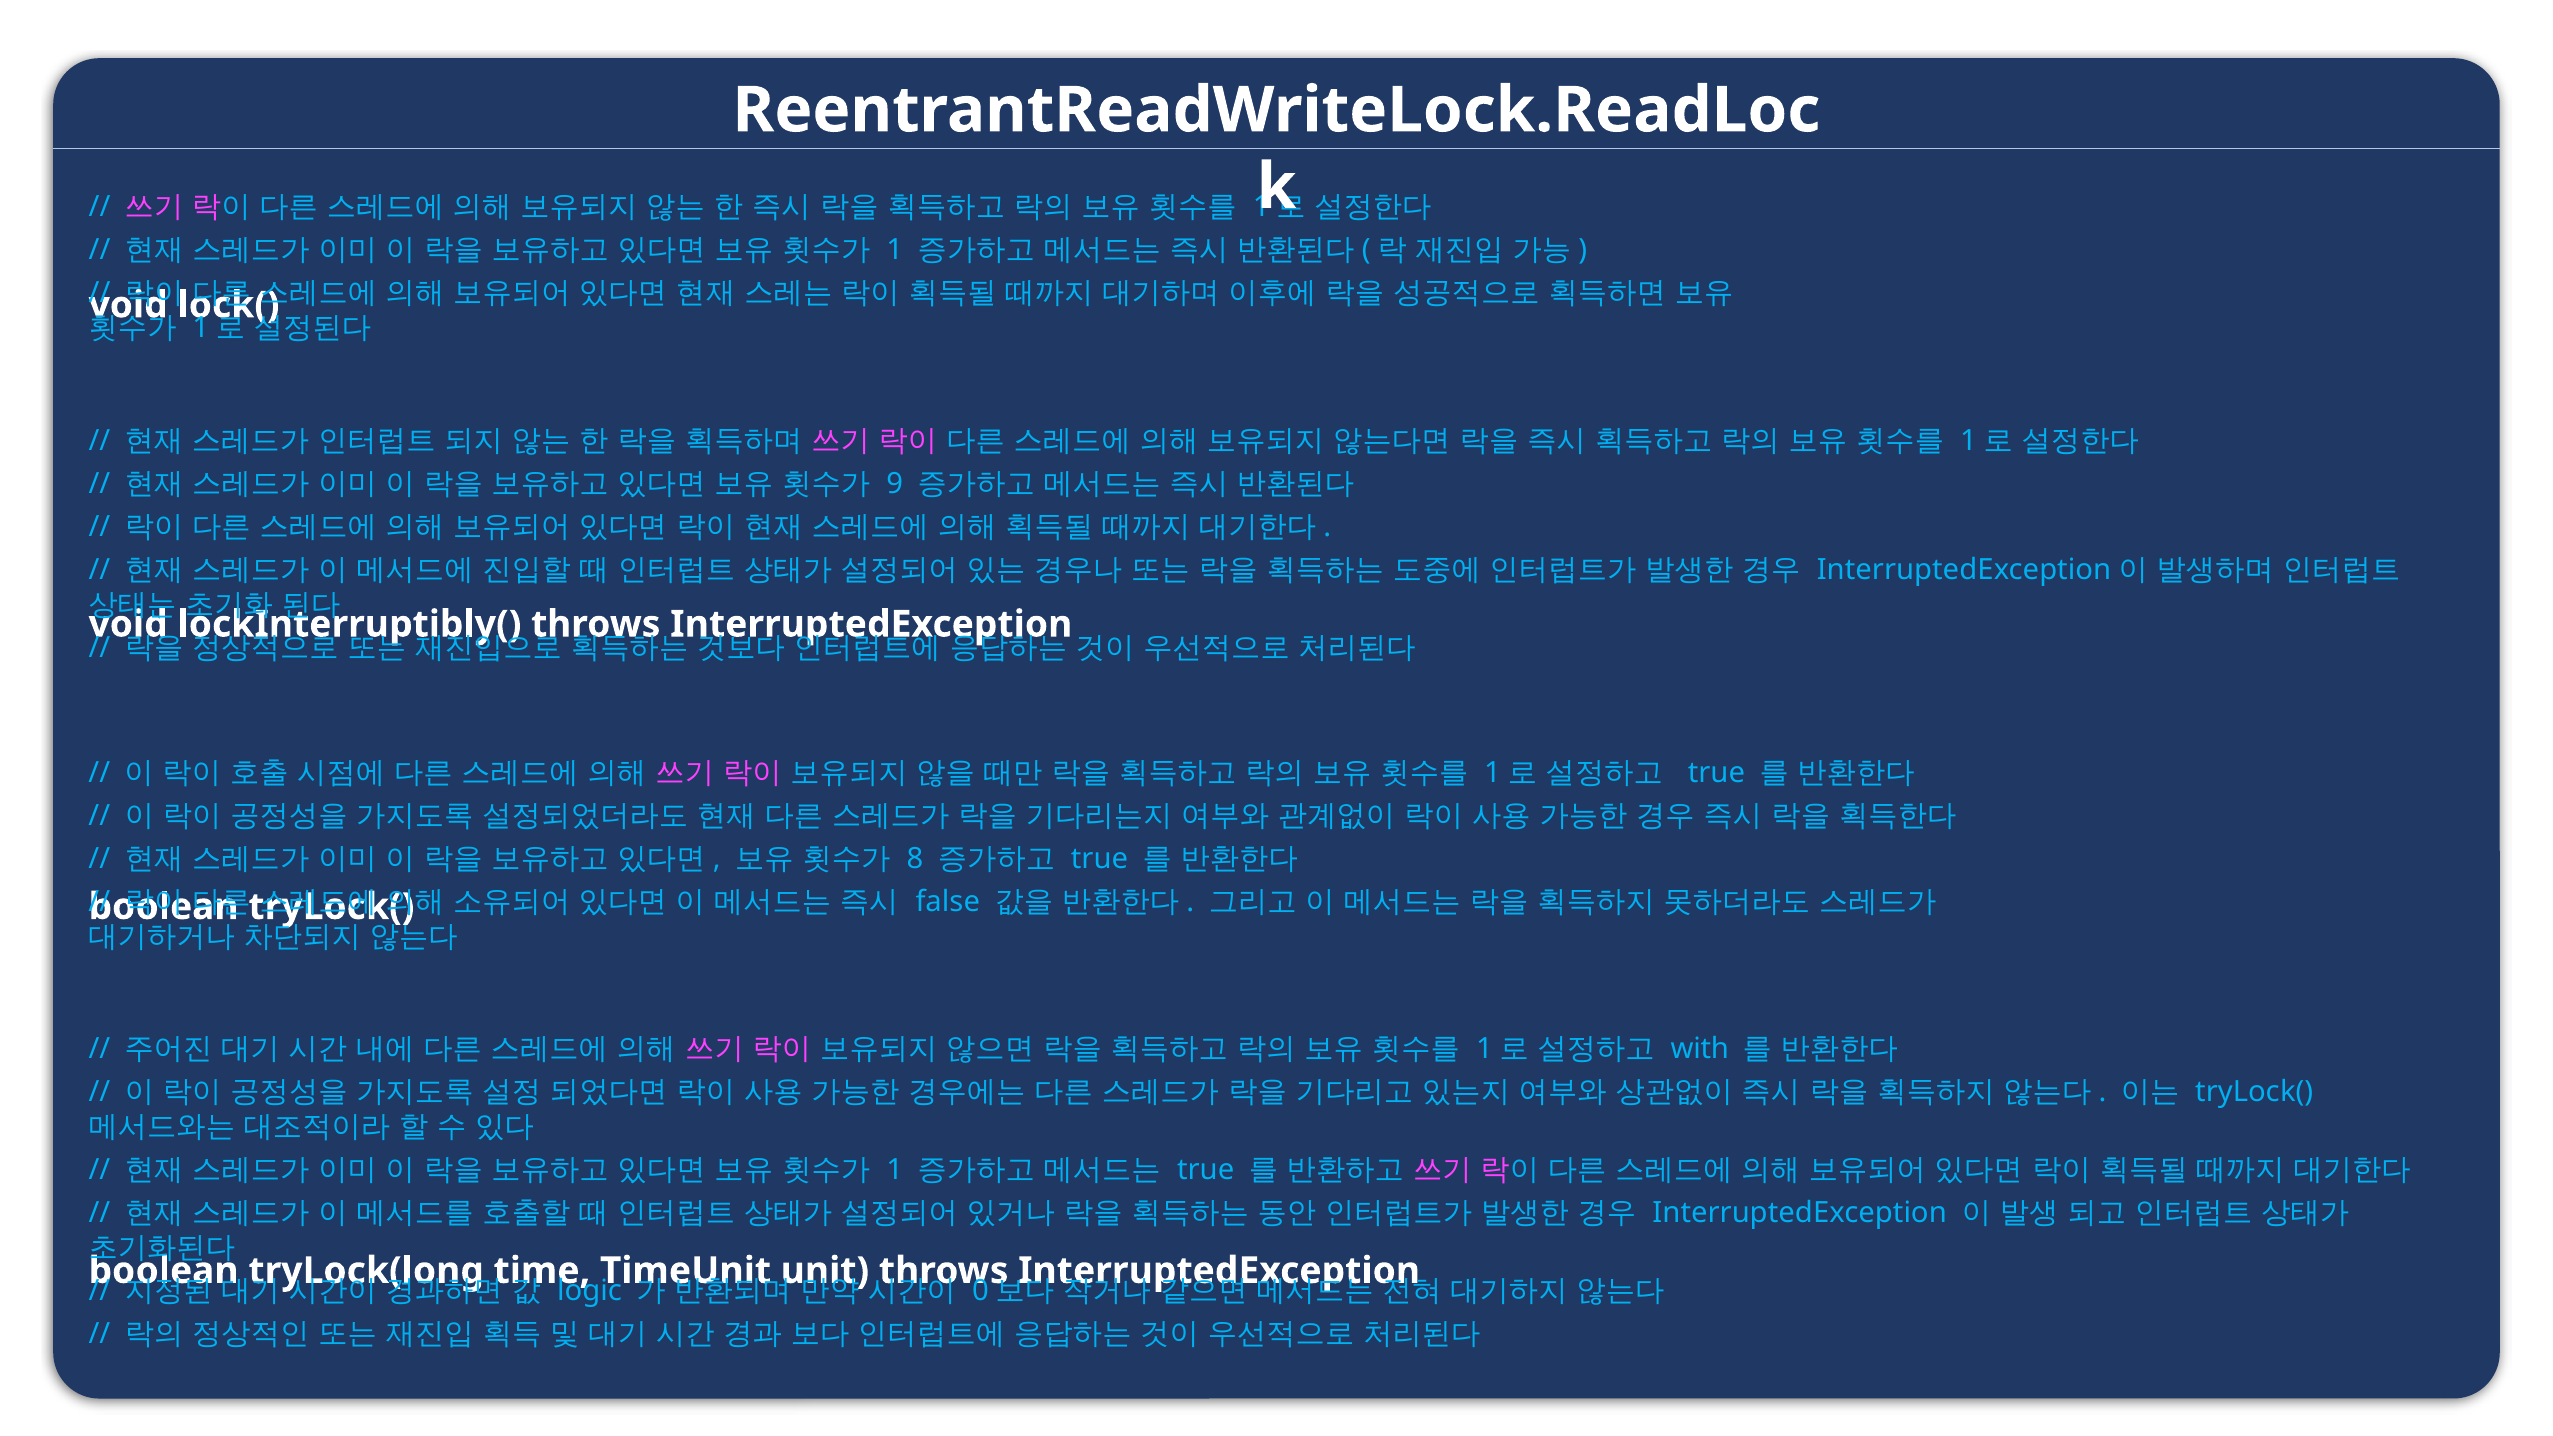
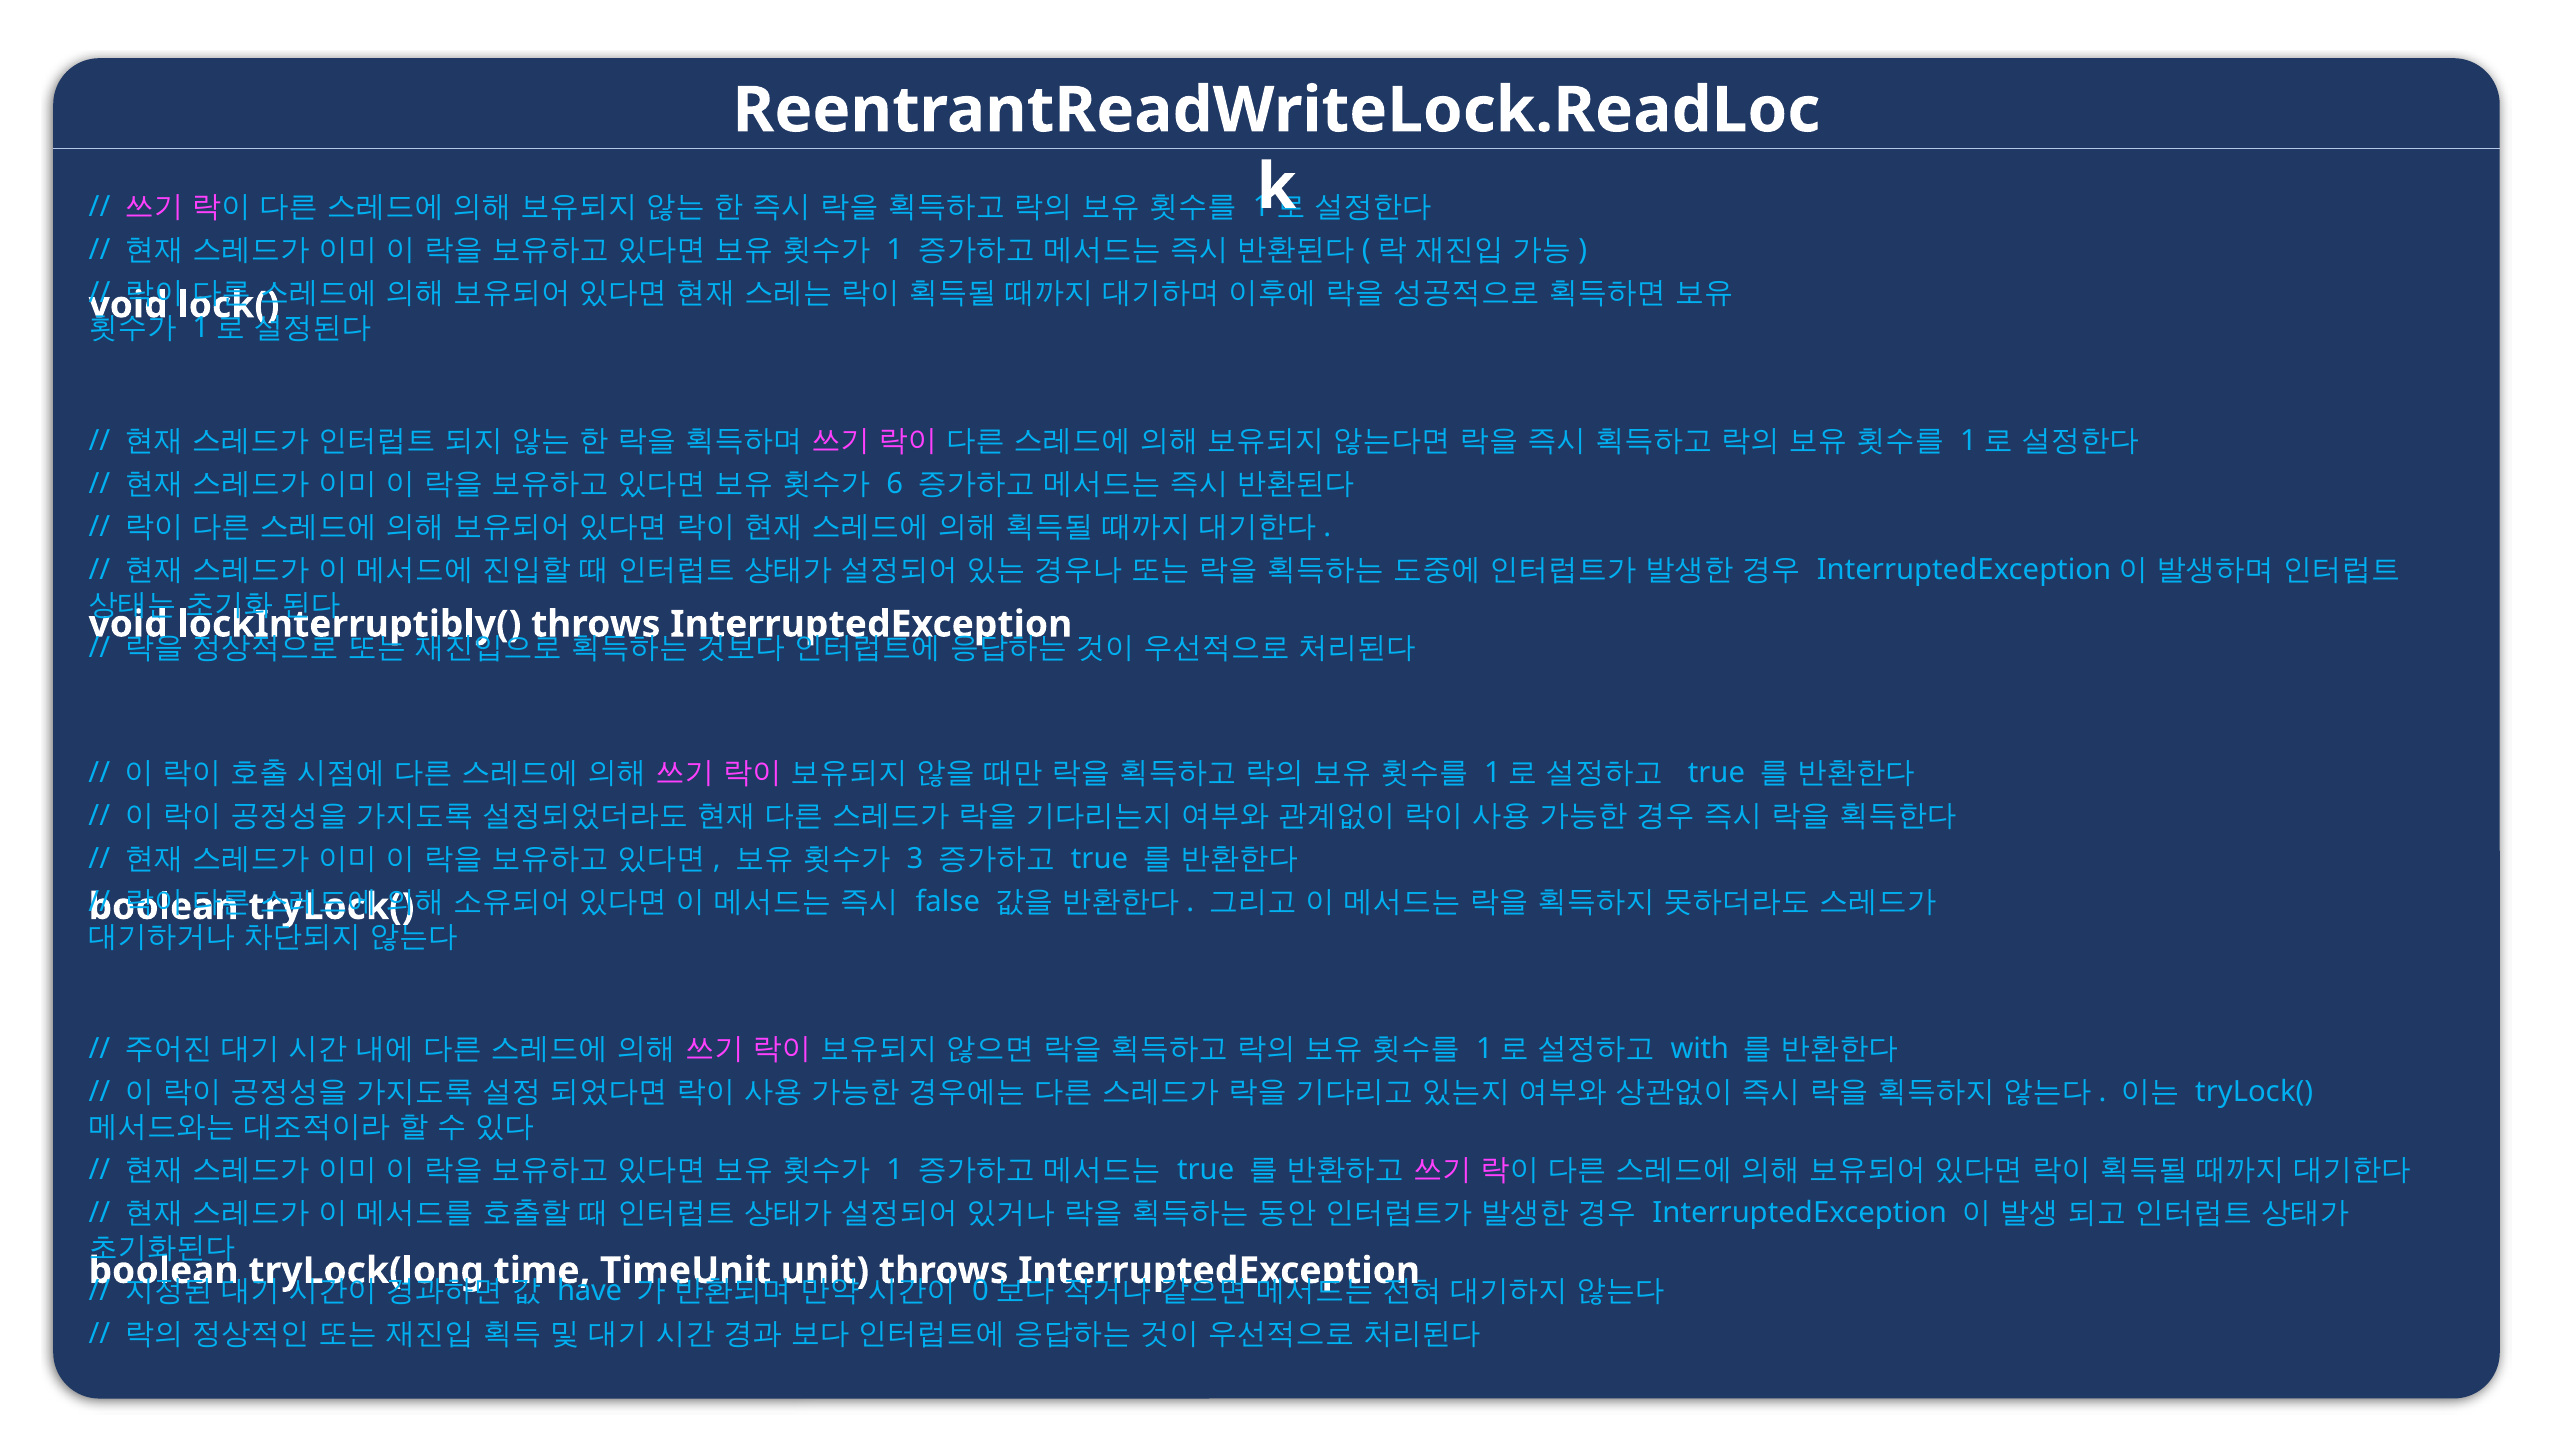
9: 9 -> 6 (895, 484)
8: 8 -> 3 (915, 859)
logic: logic -> have (590, 1291)
